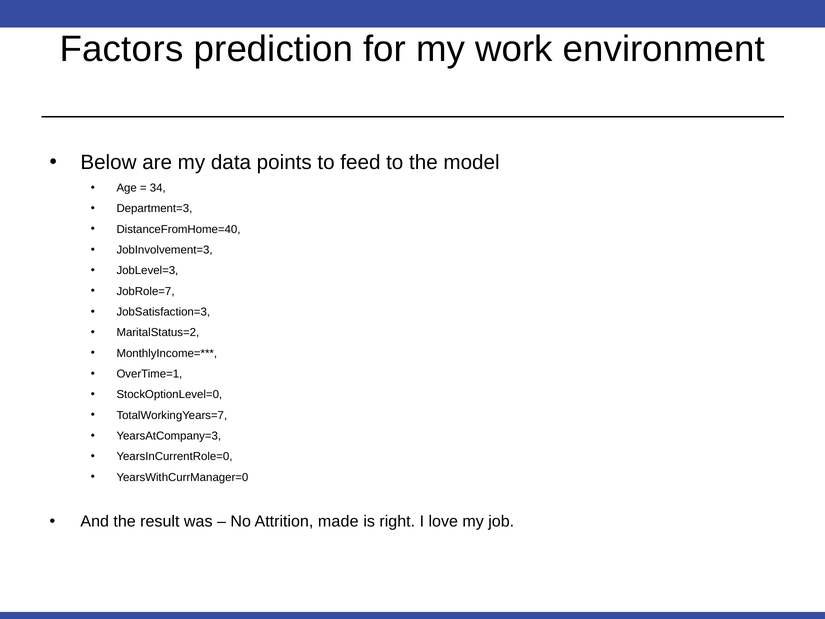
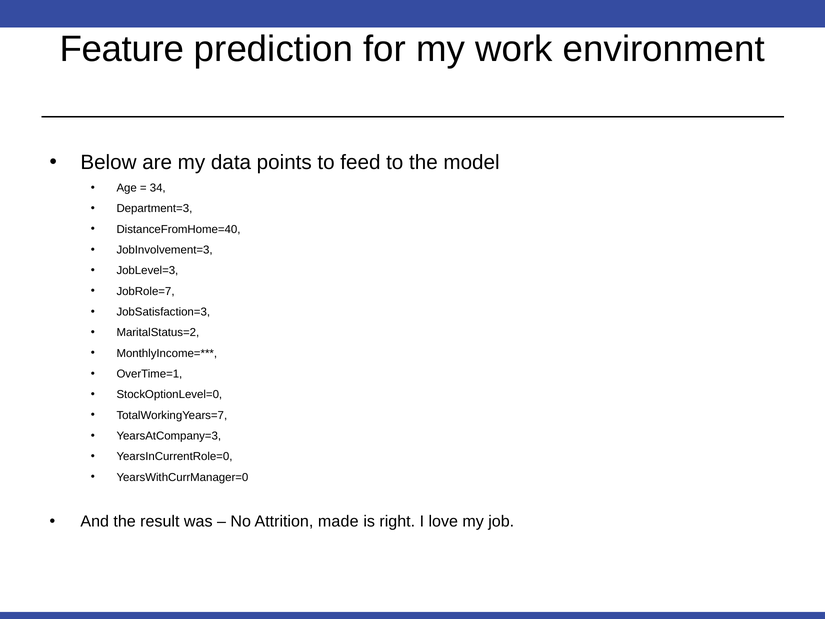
Factors: Factors -> Feature (122, 49)
